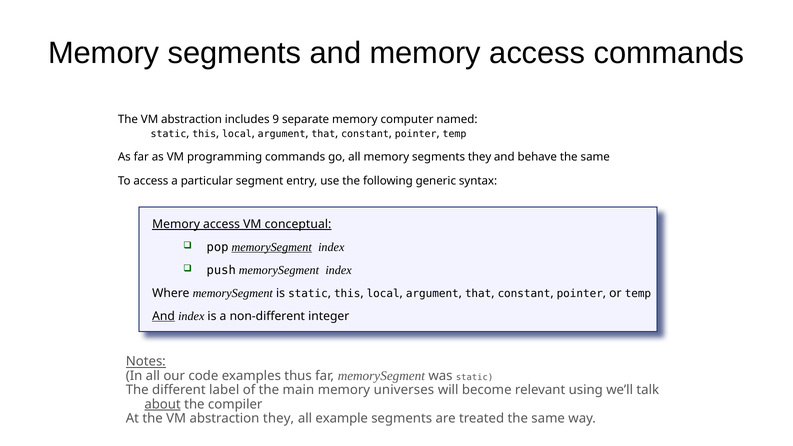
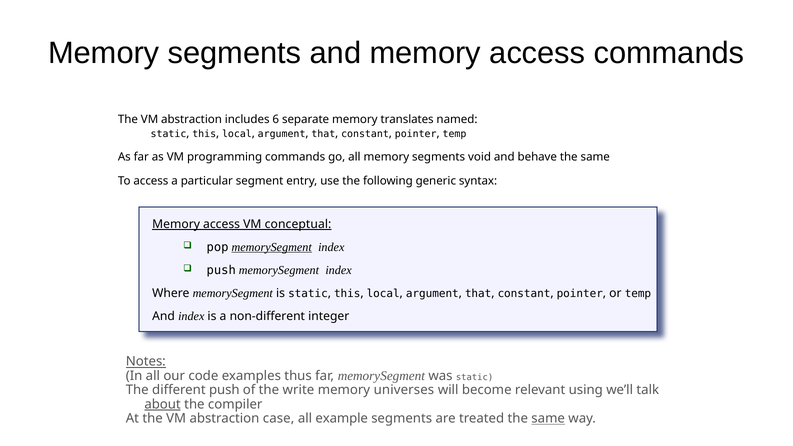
9: 9 -> 6 (276, 119)
computer: computer -> translates (407, 119)
segments they: they -> void (480, 157)
And underline: present -> none (164, 316)
different label: label -> push (224, 390)
main: main -> write (298, 390)
abstraction they: they -> case (279, 419)
same underline: none -> present (548, 419)
